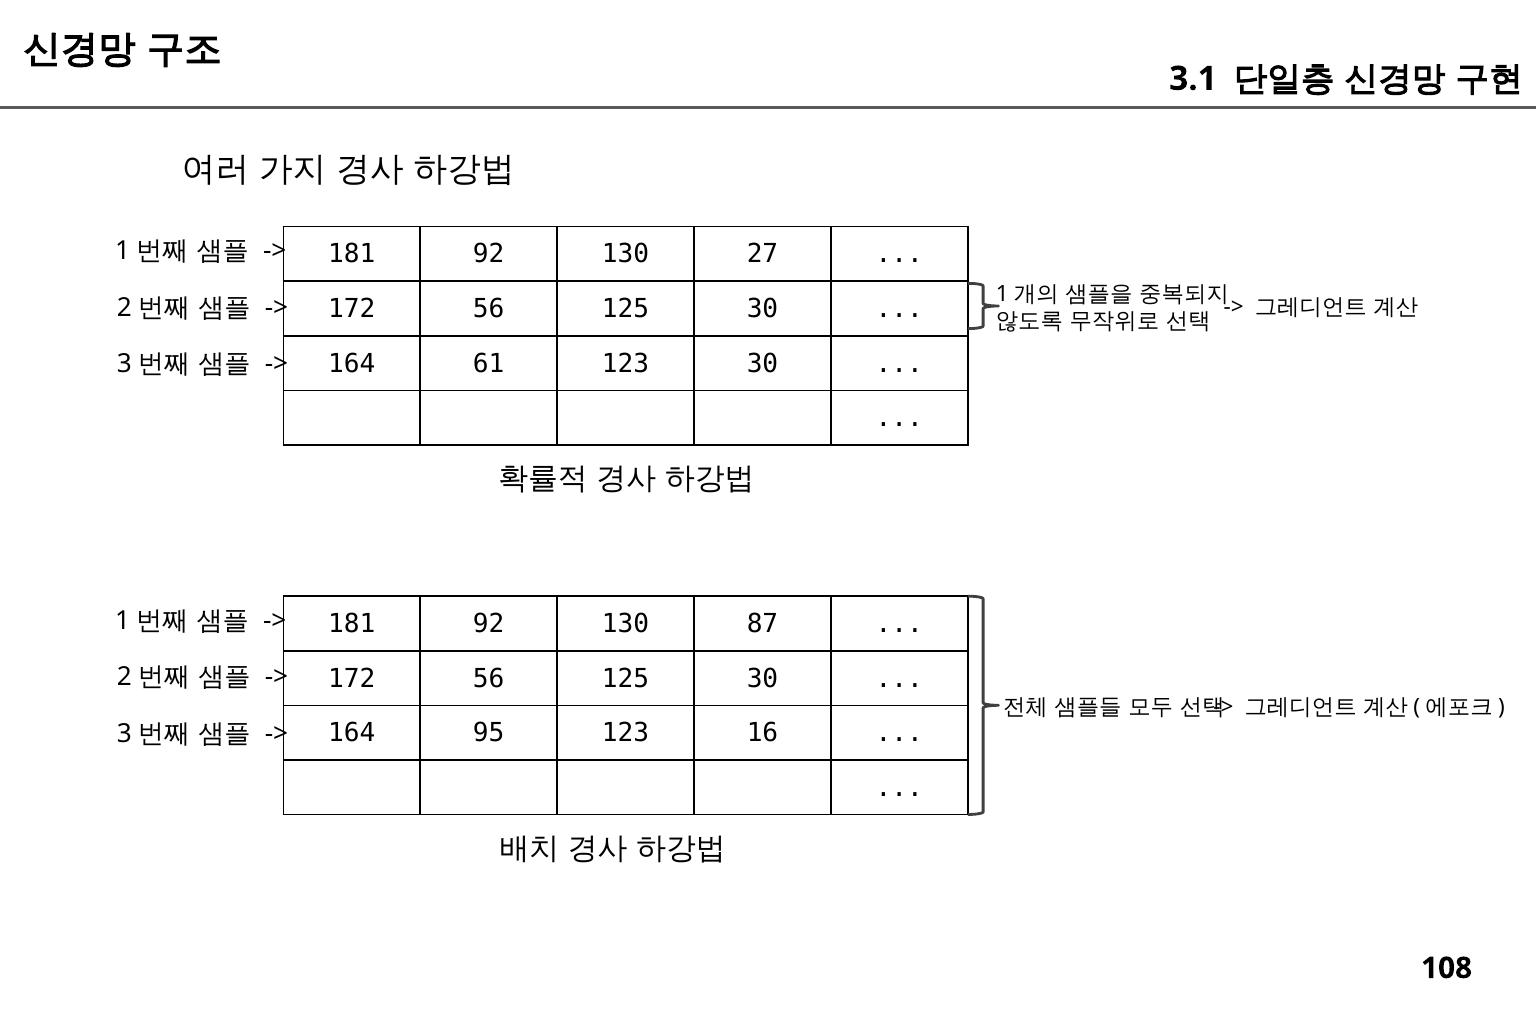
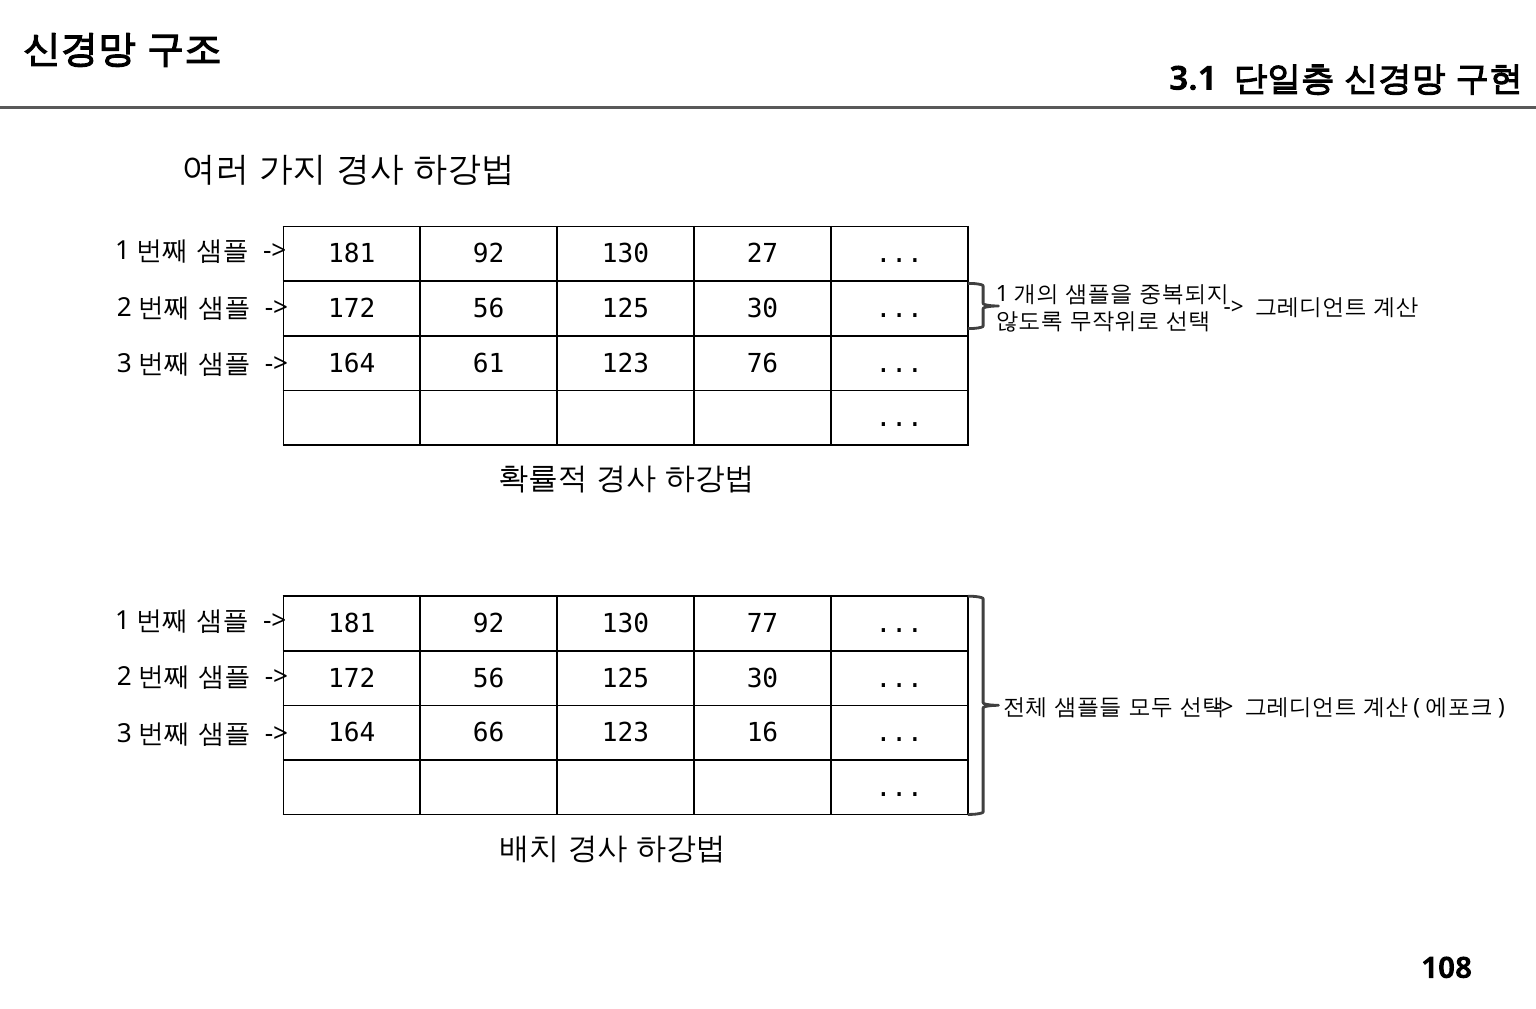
123 30: 30 -> 76 (763, 363)
87: 87 -> 77 (763, 624)
95: 95 -> 66 (489, 733)
